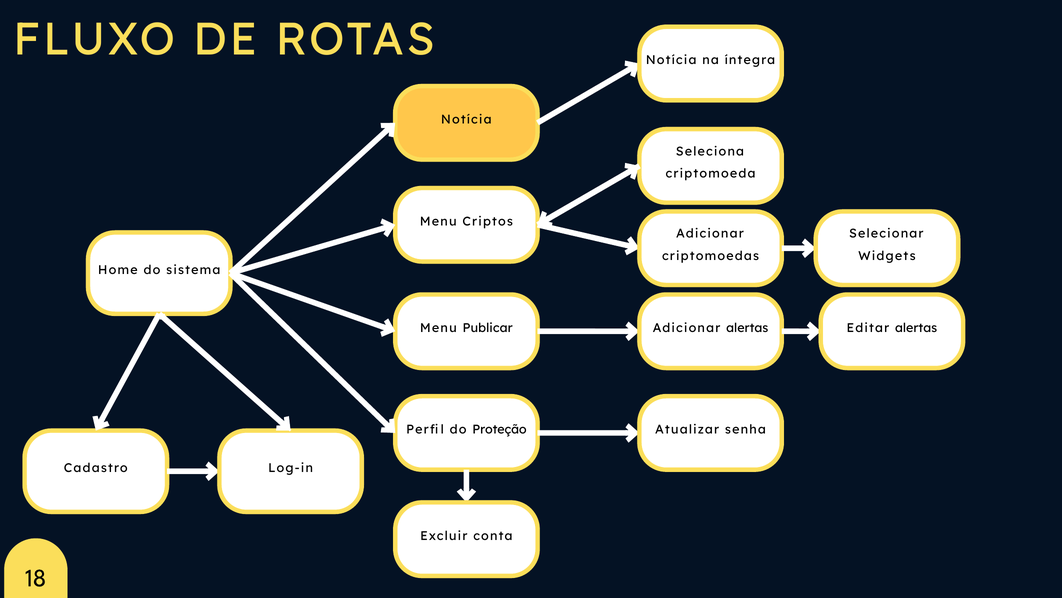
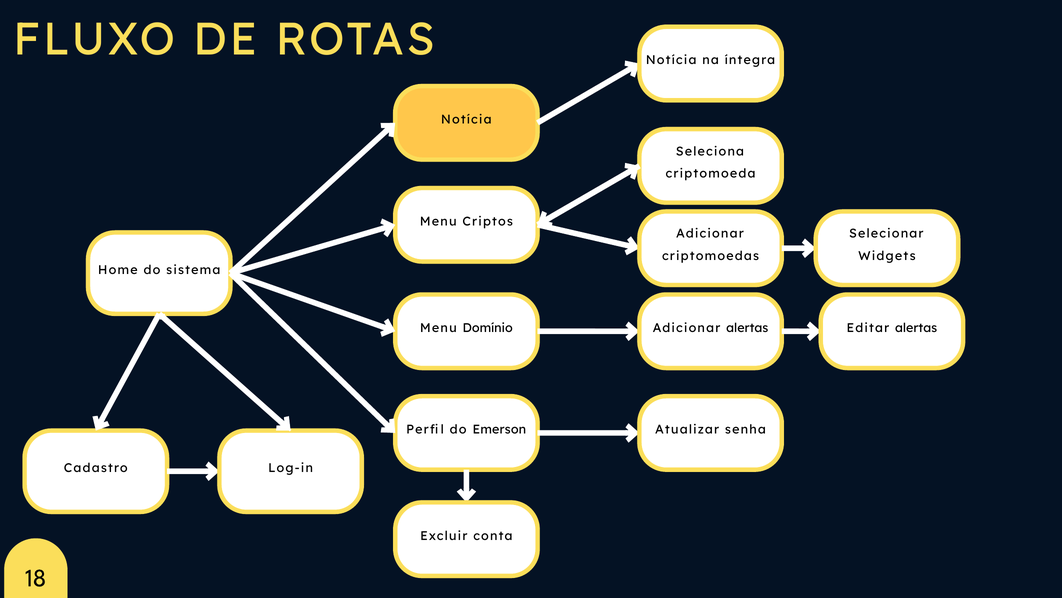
Publicar: Publicar -> Domínio (488, 328)
Proteção: Proteção -> Emerson (499, 429)
